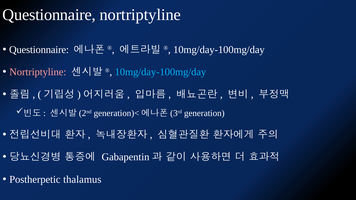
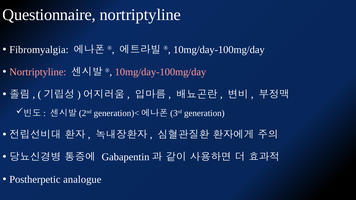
Questionnaire: Questionnaire -> Fibromyalgia (39, 50)
10mg/day-100mg/day colour: light blue -> pink (160, 72)
thalamus: thalamus -> analogue (82, 180)
